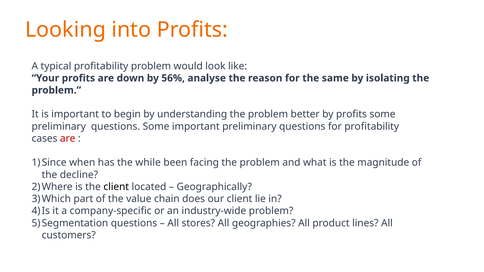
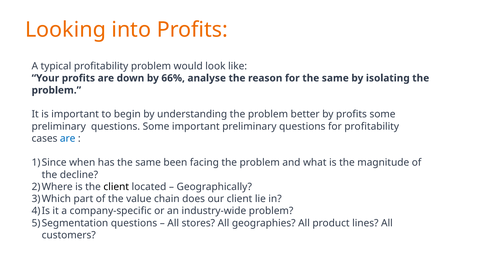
56%: 56% -> 66% (173, 78)
are colour: red -> blue (68, 139)
has the while: while -> same (148, 163)
